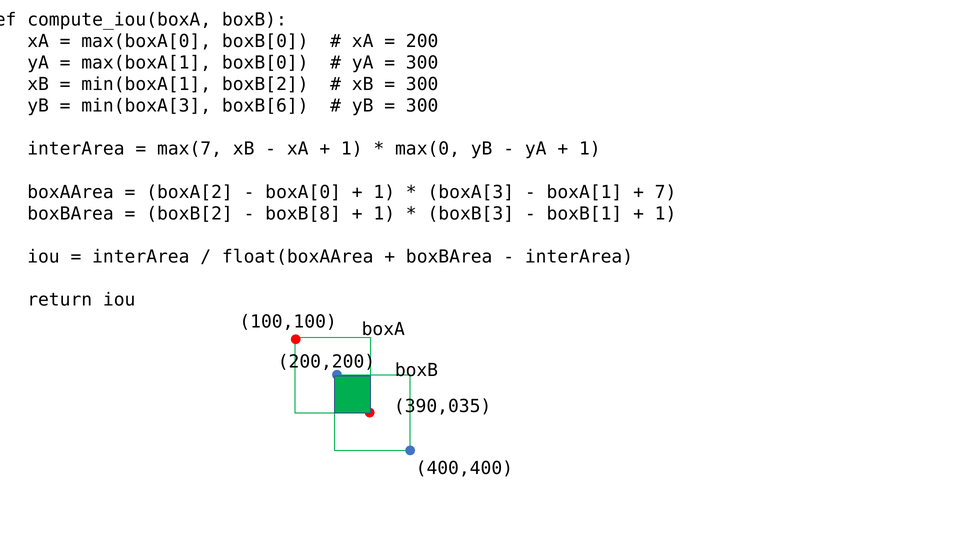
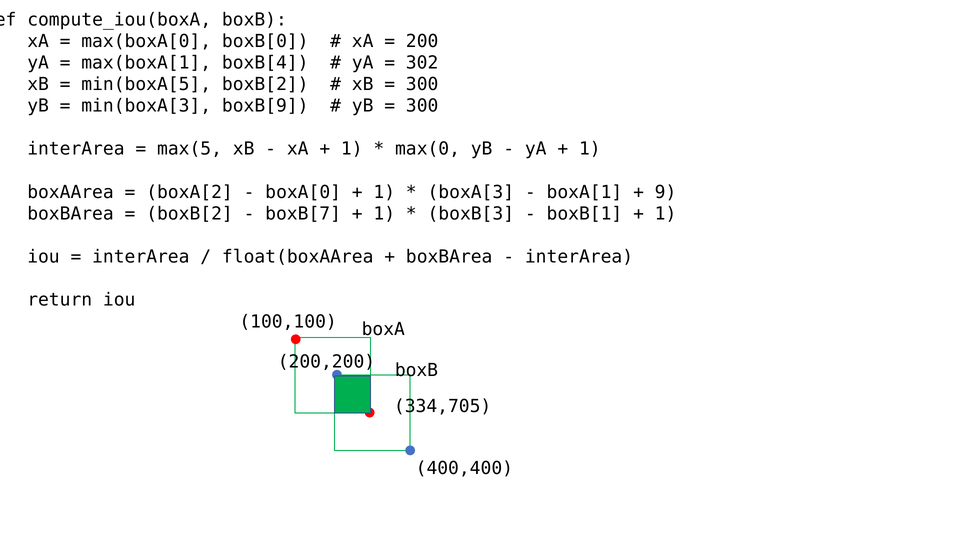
max(boxA[1 boxB[0: boxB[0 -> boxB[4 (265, 63)
300: 300 -> 302 (422, 63)
min(boxA[1: min(boxA[1 -> min(boxA[5 (146, 84)
boxB[6: boxB[6 -> boxB[9 (265, 106)
max(7: max(7 -> max(5 (190, 149)
7: 7 -> 9 (666, 192)
boxB[8: boxB[8 -> boxB[7 (303, 214)
390,035: 390,035 -> 334,705 (443, 407)
